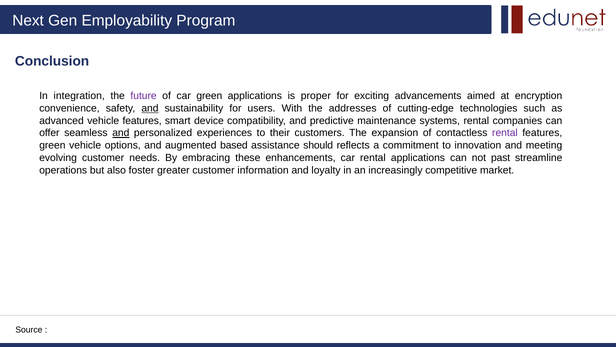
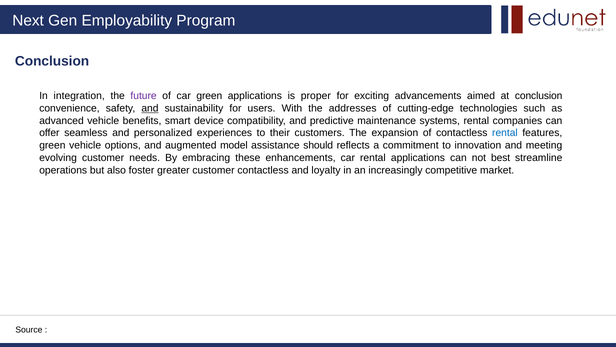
at encryption: encryption -> conclusion (539, 96)
vehicle features: features -> benefits (142, 121)
and underline: present -> none (121, 133)
rental colour: purple -> blue (505, 133)
based: based -> model (234, 145)
past: past -> best (501, 158)
customer information: information -> contactless (263, 170)
